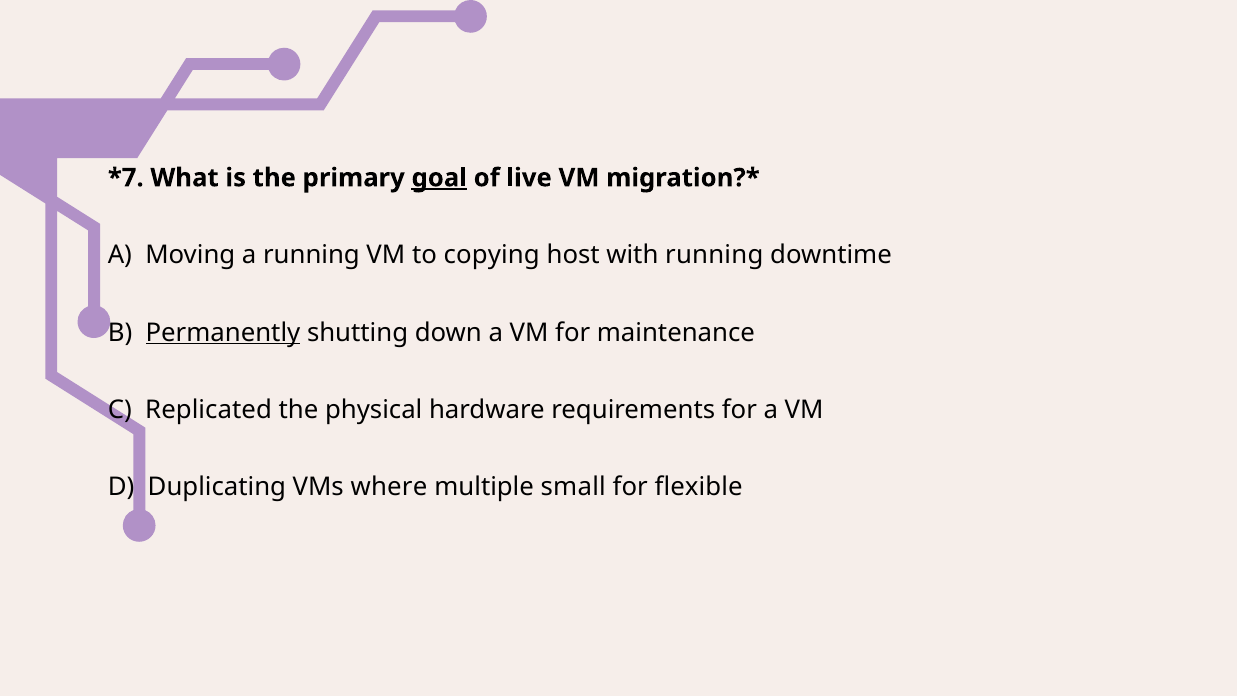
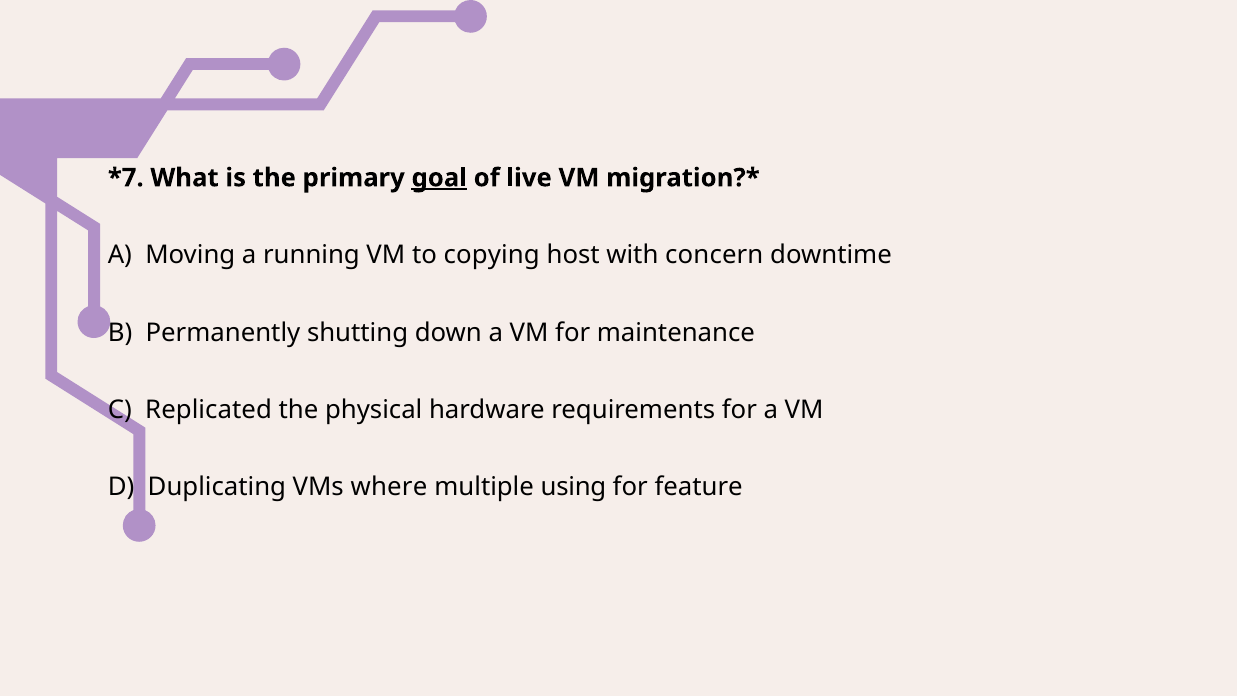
with running: running -> concern (714, 255)
Permanently underline: present -> none (223, 332)
small: small -> using (573, 487)
flexible: flexible -> feature (699, 487)
